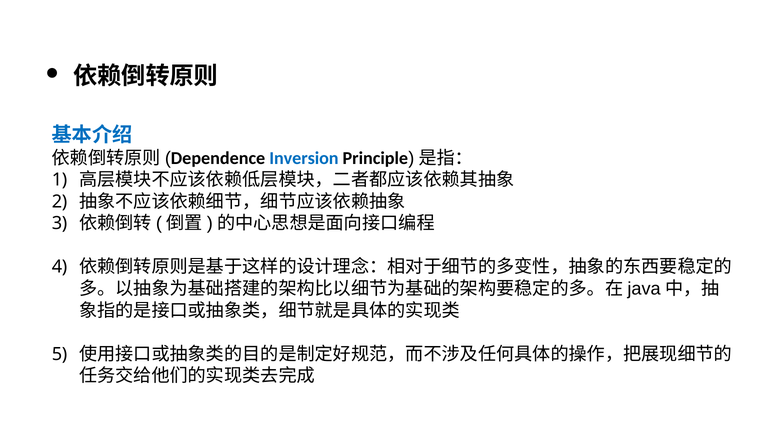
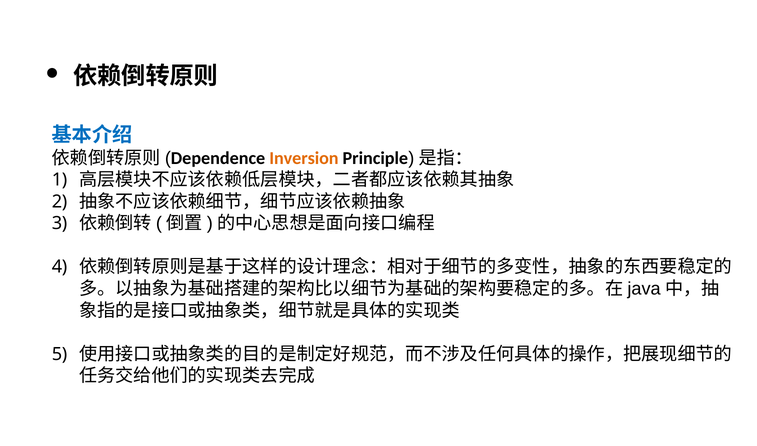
Inversion colour: blue -> orange (304, 158)
